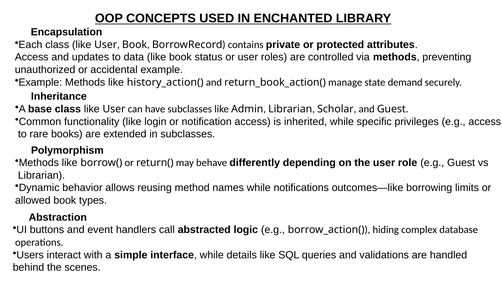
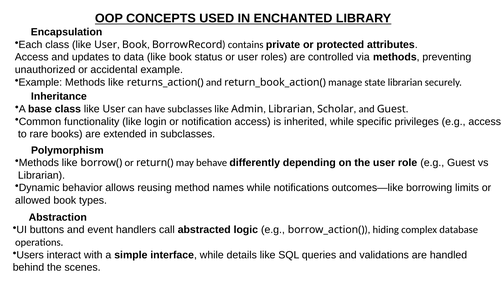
history_action(: history_action( -> returns_action( (165, 82)
state demand: demand -> librarian (405, 82)
